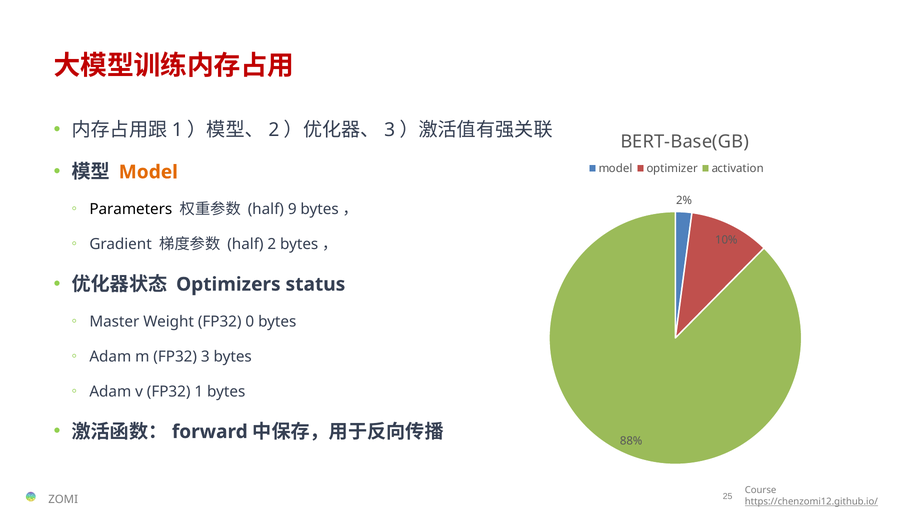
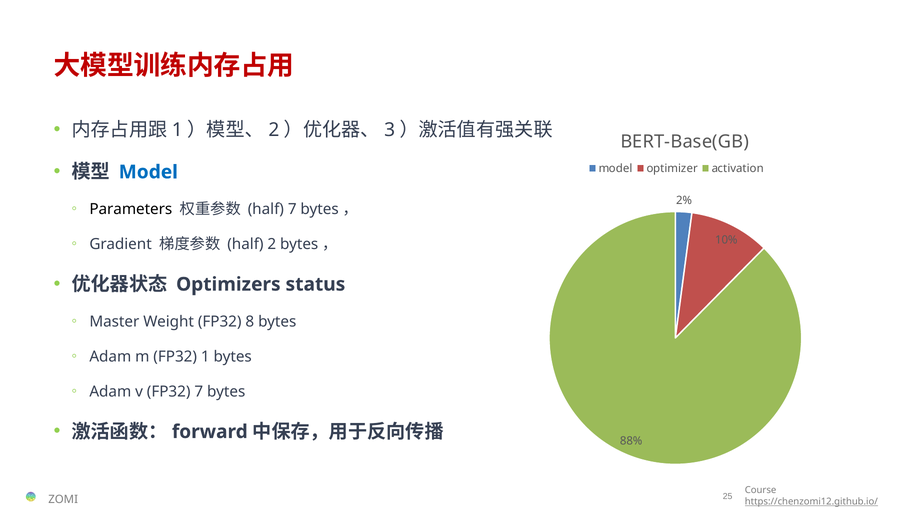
Model colour: orange -> blue (148, 172)
half 9: 9 -> 7 (292, 209)
0: 0 -> 8 (250, 321)
FP32 3: 3 -> 1 (205, 356)
FP32 1: 1 -> 7 (199, 391)
